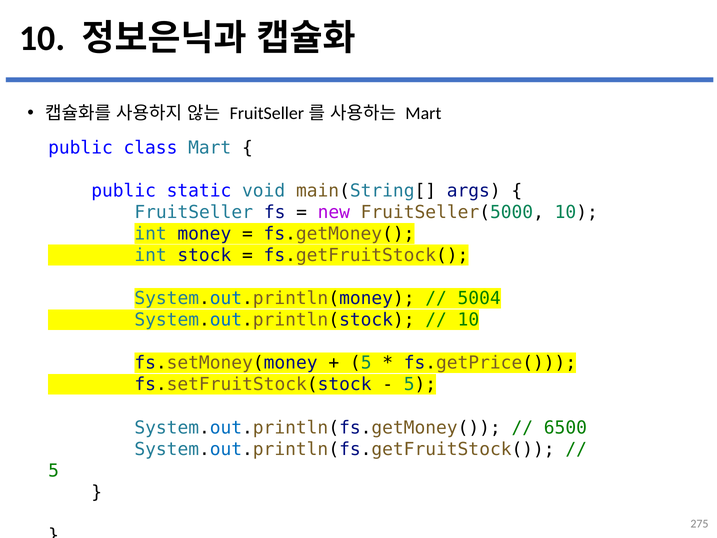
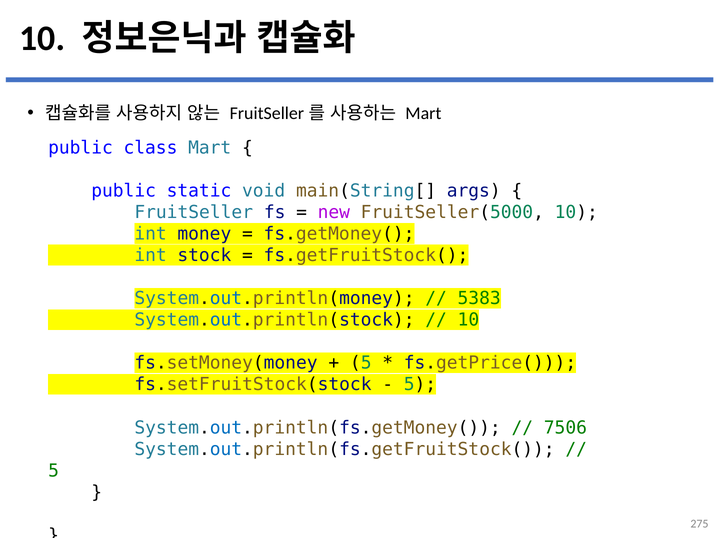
5004: 5004 -> 5383 (479, 298)
6500: 6500 -> 7506 (565, 427)
